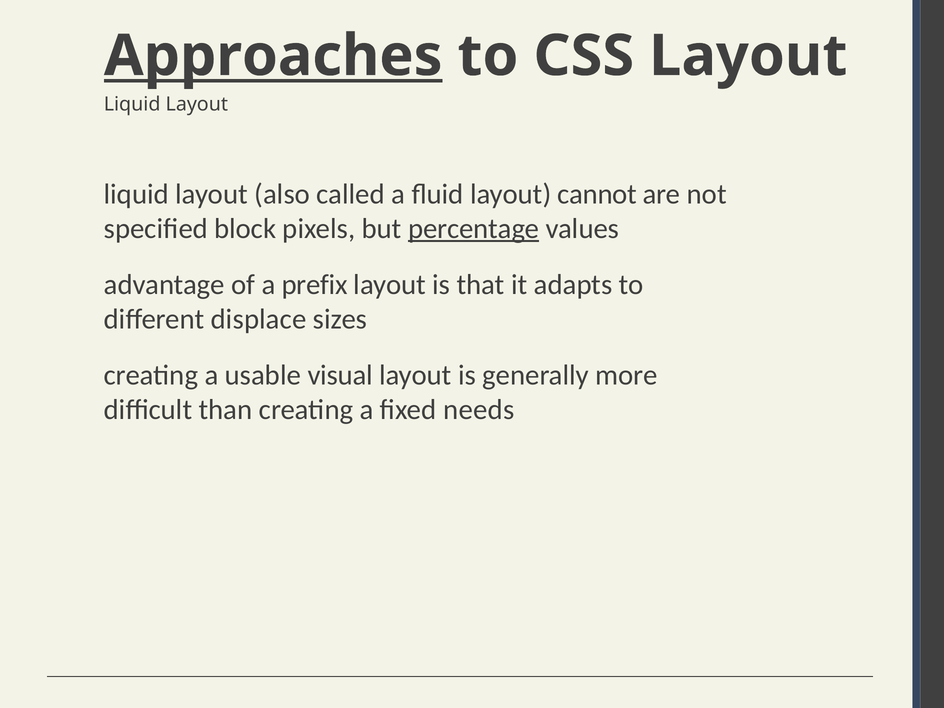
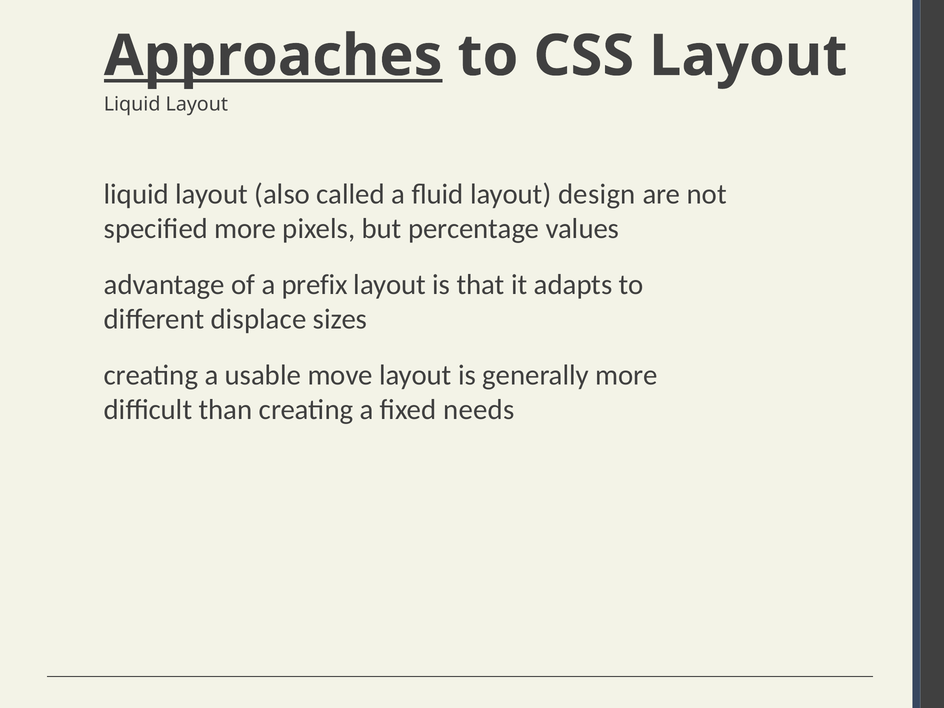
cannot: cannot -> design (597, 194)
specified block: block -> more (245, 229)
percentage underline: present -> none (474, 229)
visual: visual -> move (340, 375)
